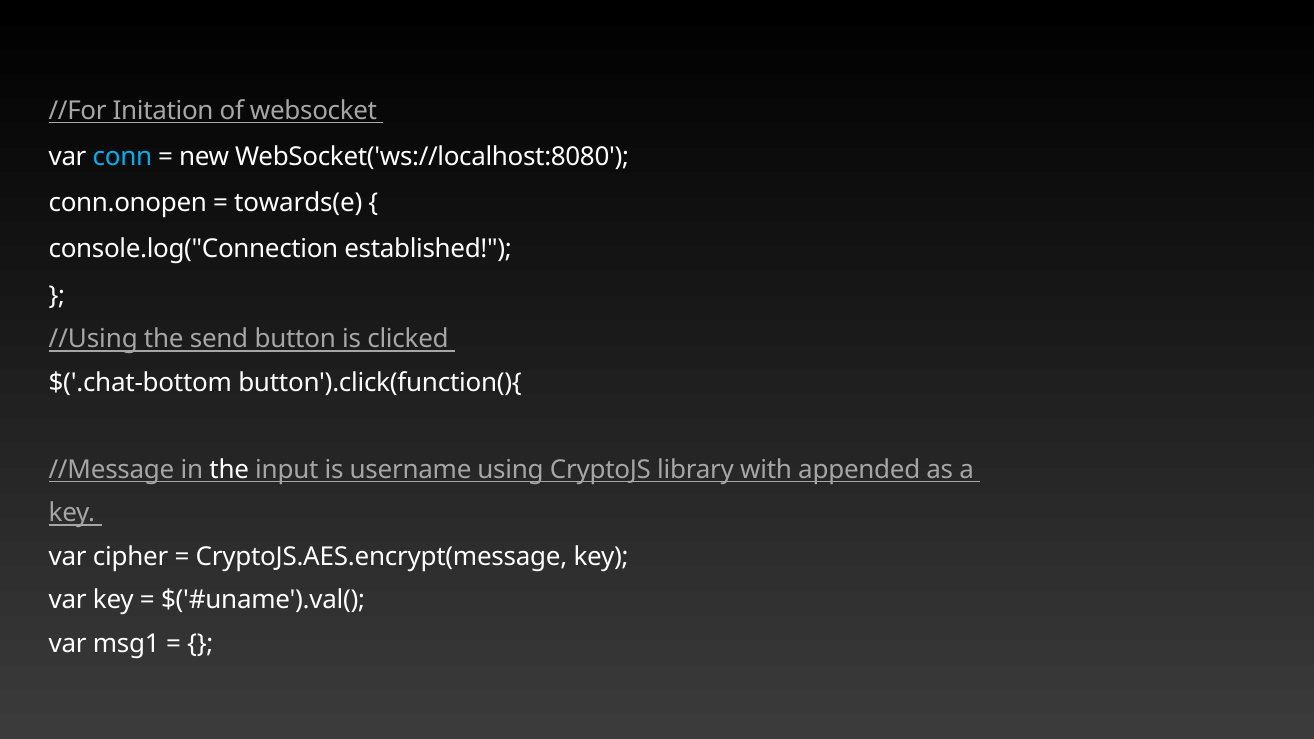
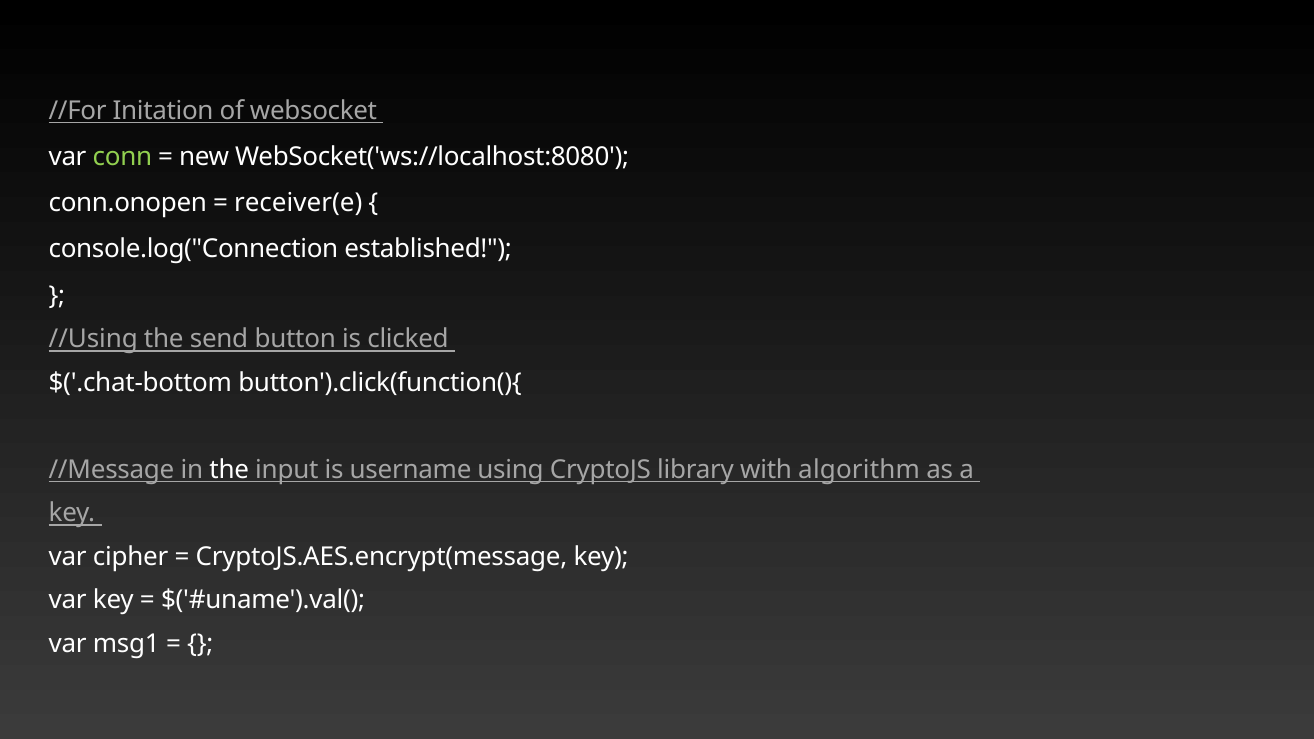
conn colour: light blue -> light green (122, 157)
towards(e: towards(e -> receiver(e (298, 203)
appended: appended -> algorithm (859, 470)
